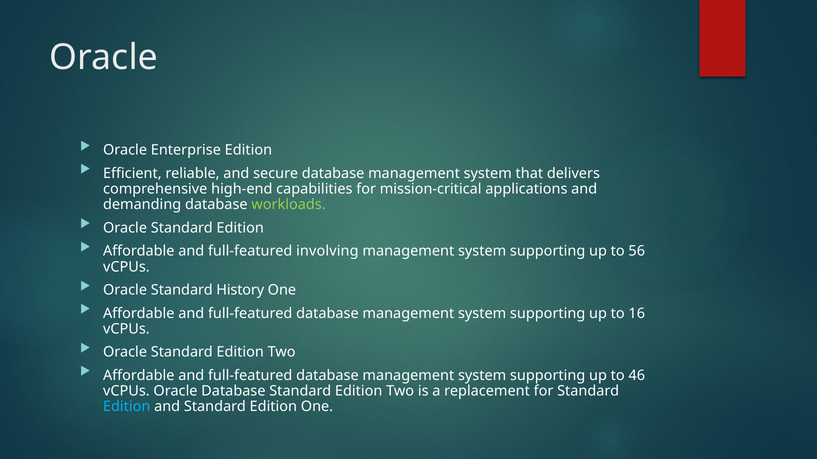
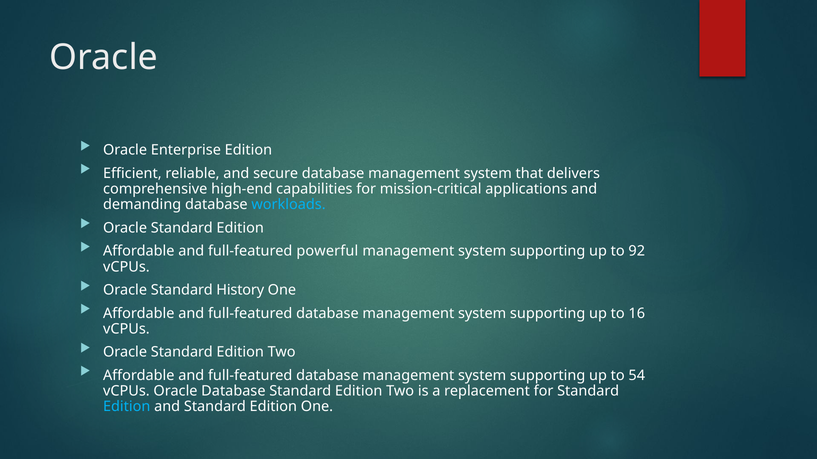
workloads colour: light green -> light blue (289, 205)
involving: involving -> powerful (327, 251)
56: 56 -> 92 (637, 251)
46: 46 -> 54 (637, 376)
